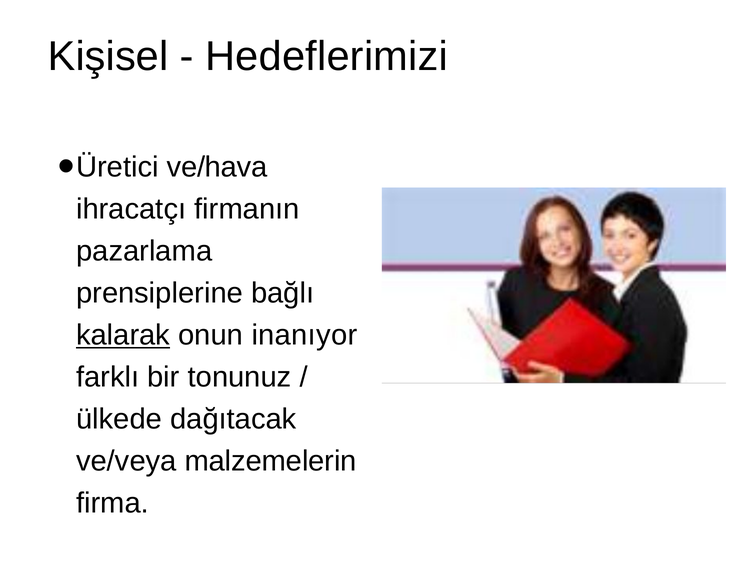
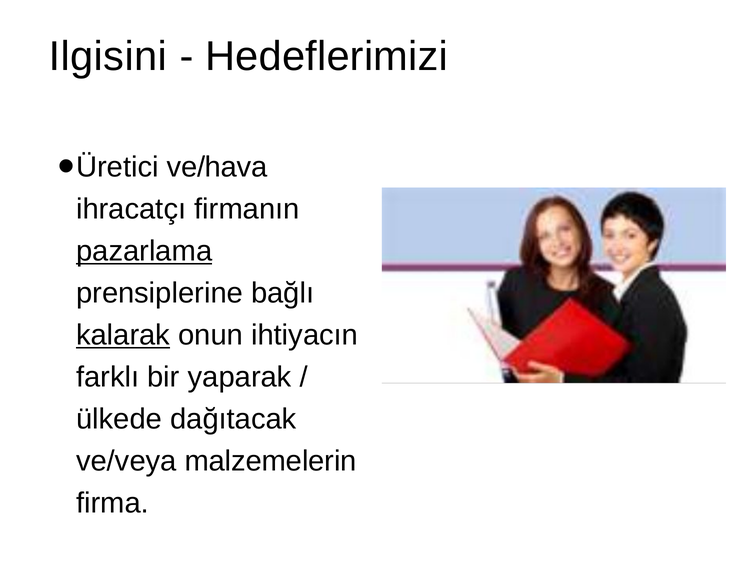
Kişisel: Kişisel -> Ilgisini (108, 56)
pazarlama underline: none -> present (144, 251)
inanıyor: inanıyor -> ihtiyacın (305, 335)
tonunuz: tonunuz -> yaparak (240, 377)
